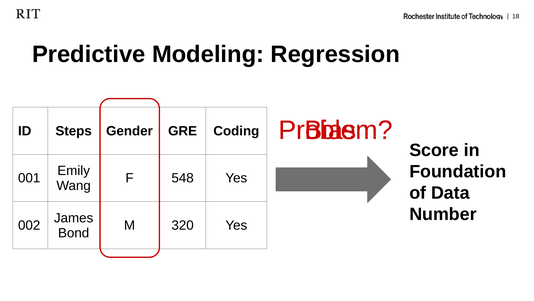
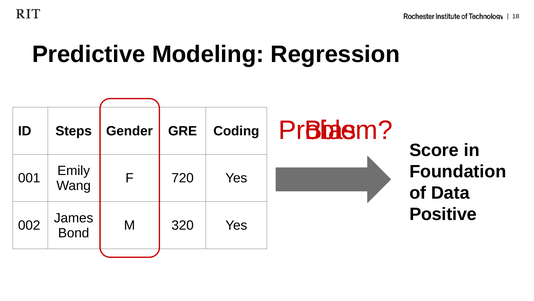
548: 548 -> 720 (183, 178)
Number: Number -> Positive (443, 214)
